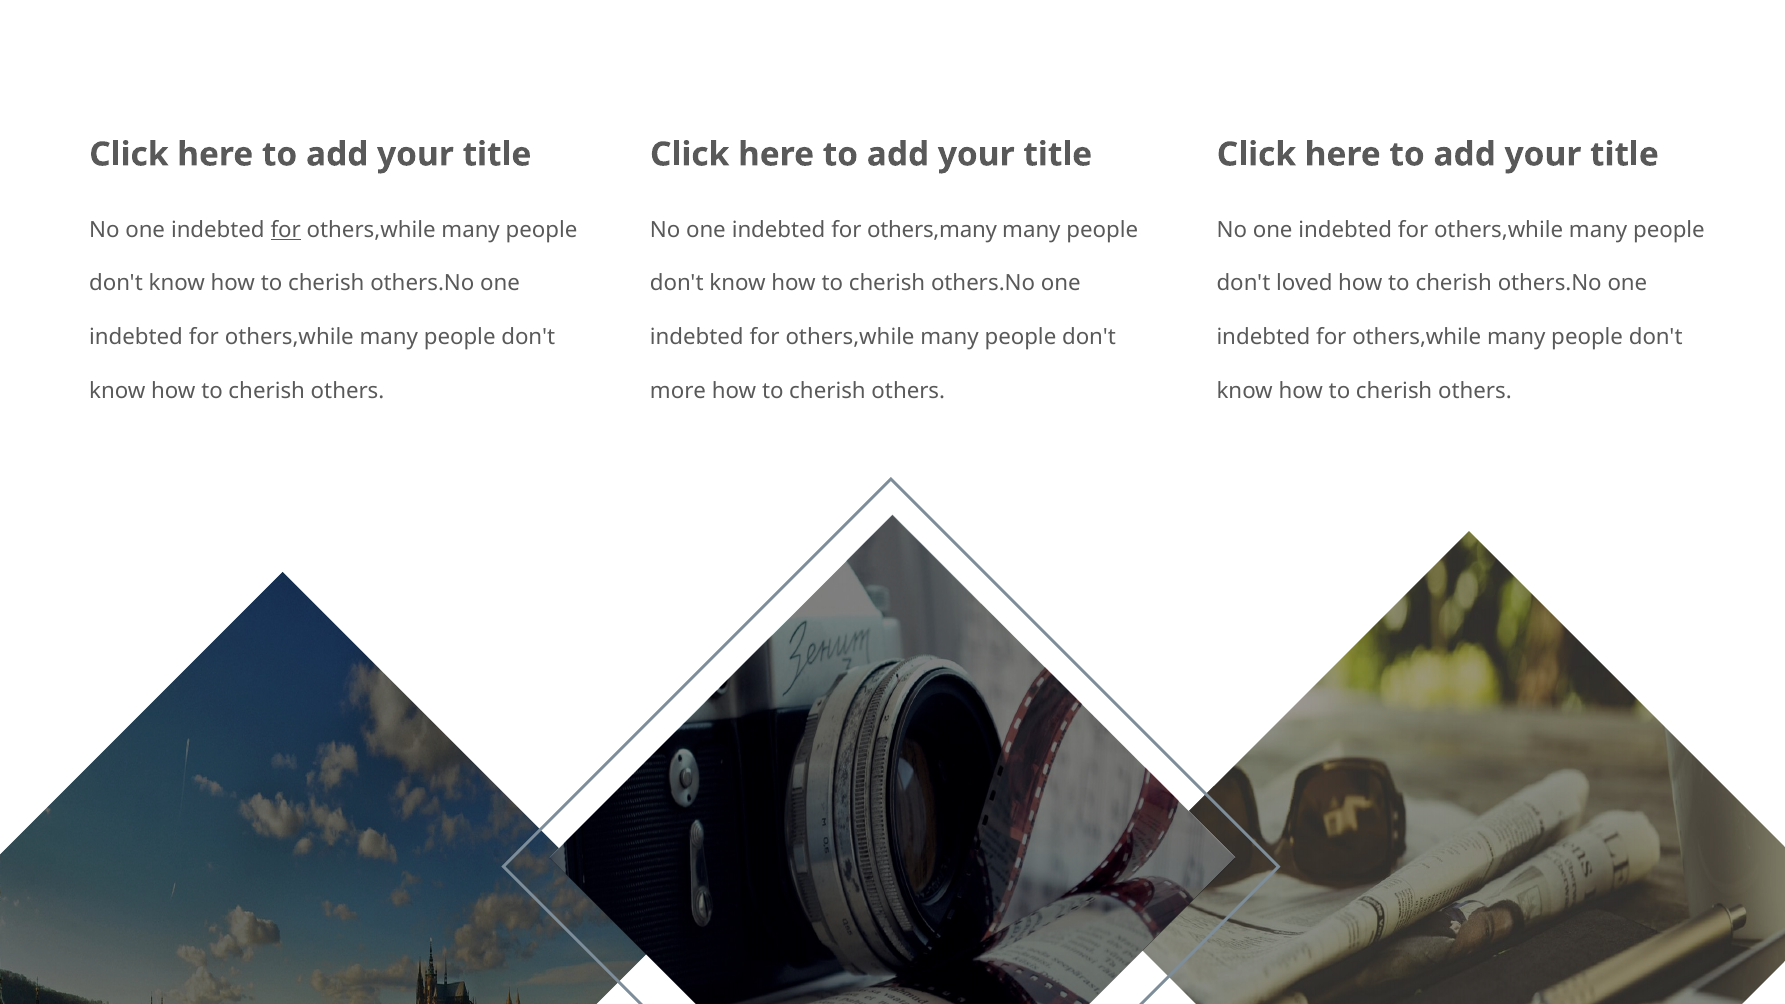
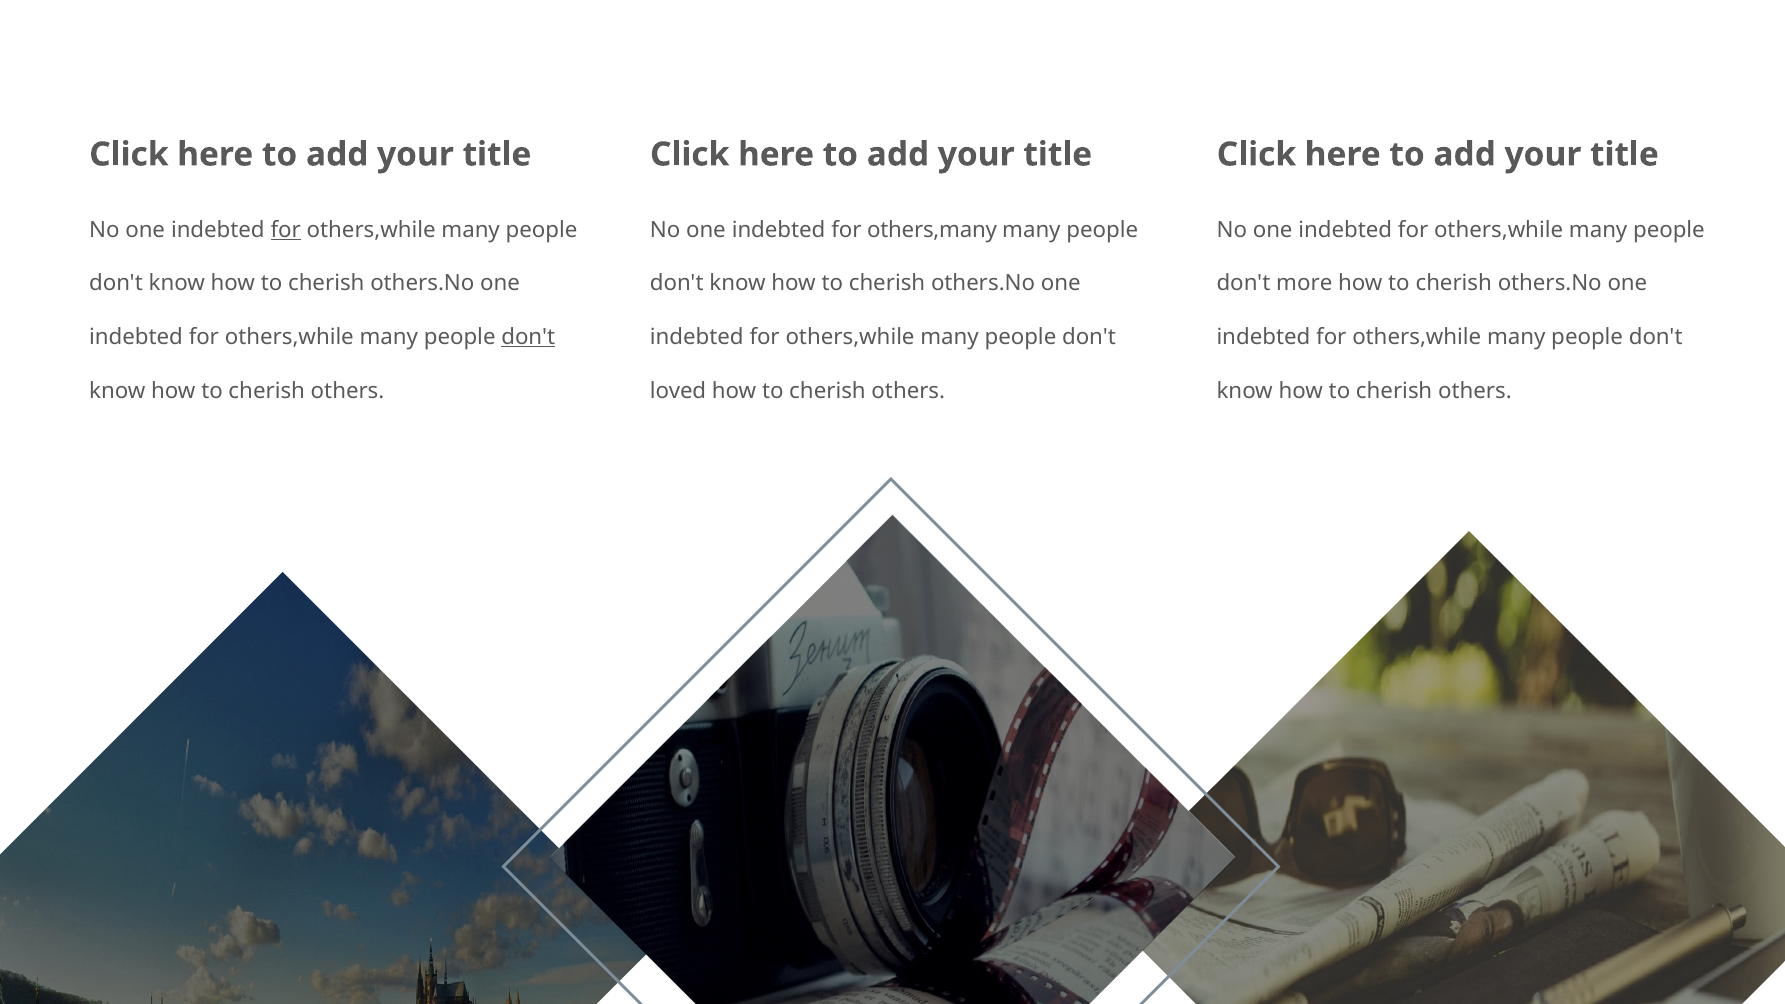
loved: loved -> more (1304, 284)
don't underline: none -> present (528, 337)
more: more -> loved (678, 391)
